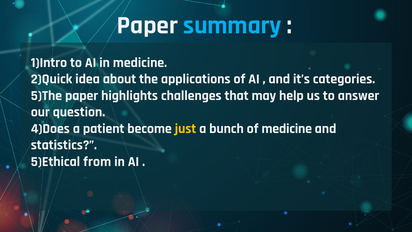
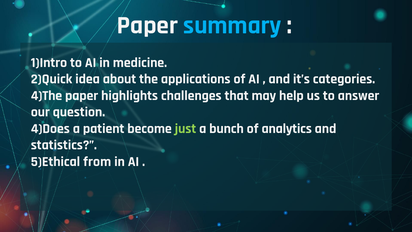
5)The: 5)The -> 4)The (47, 95)
just colour: yellow -> light green (185, 128)
of medicine: medicine -> analytics (287, 128)
